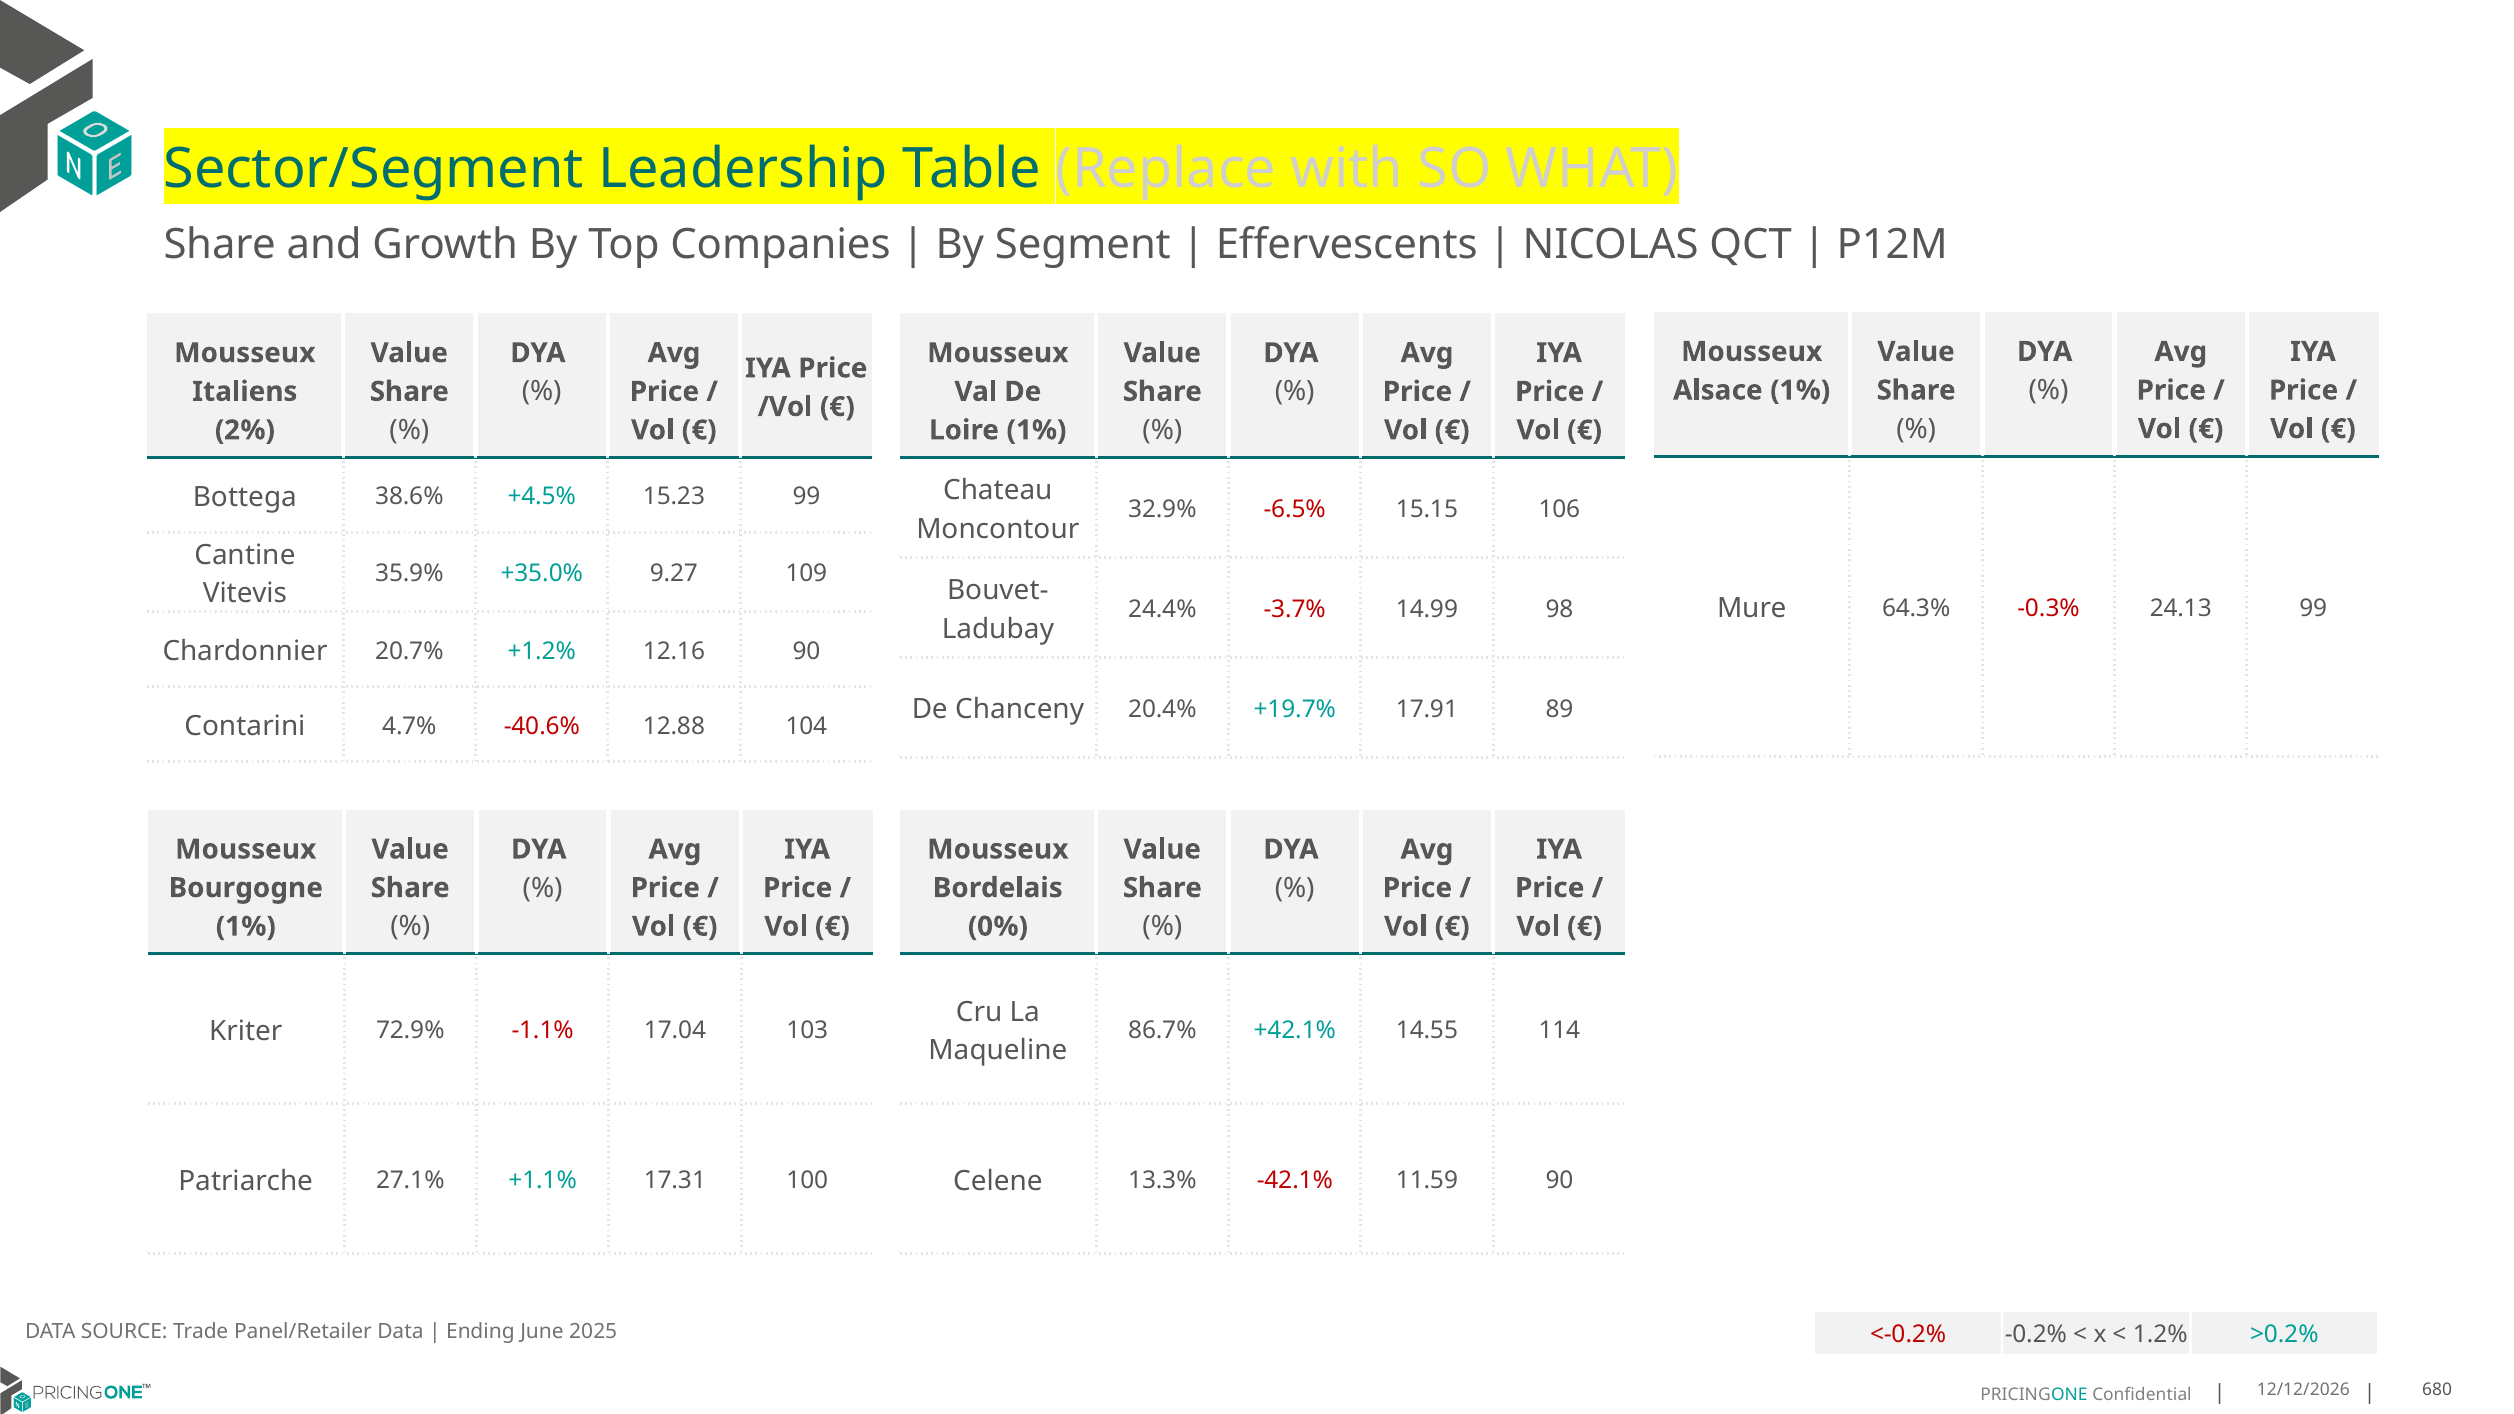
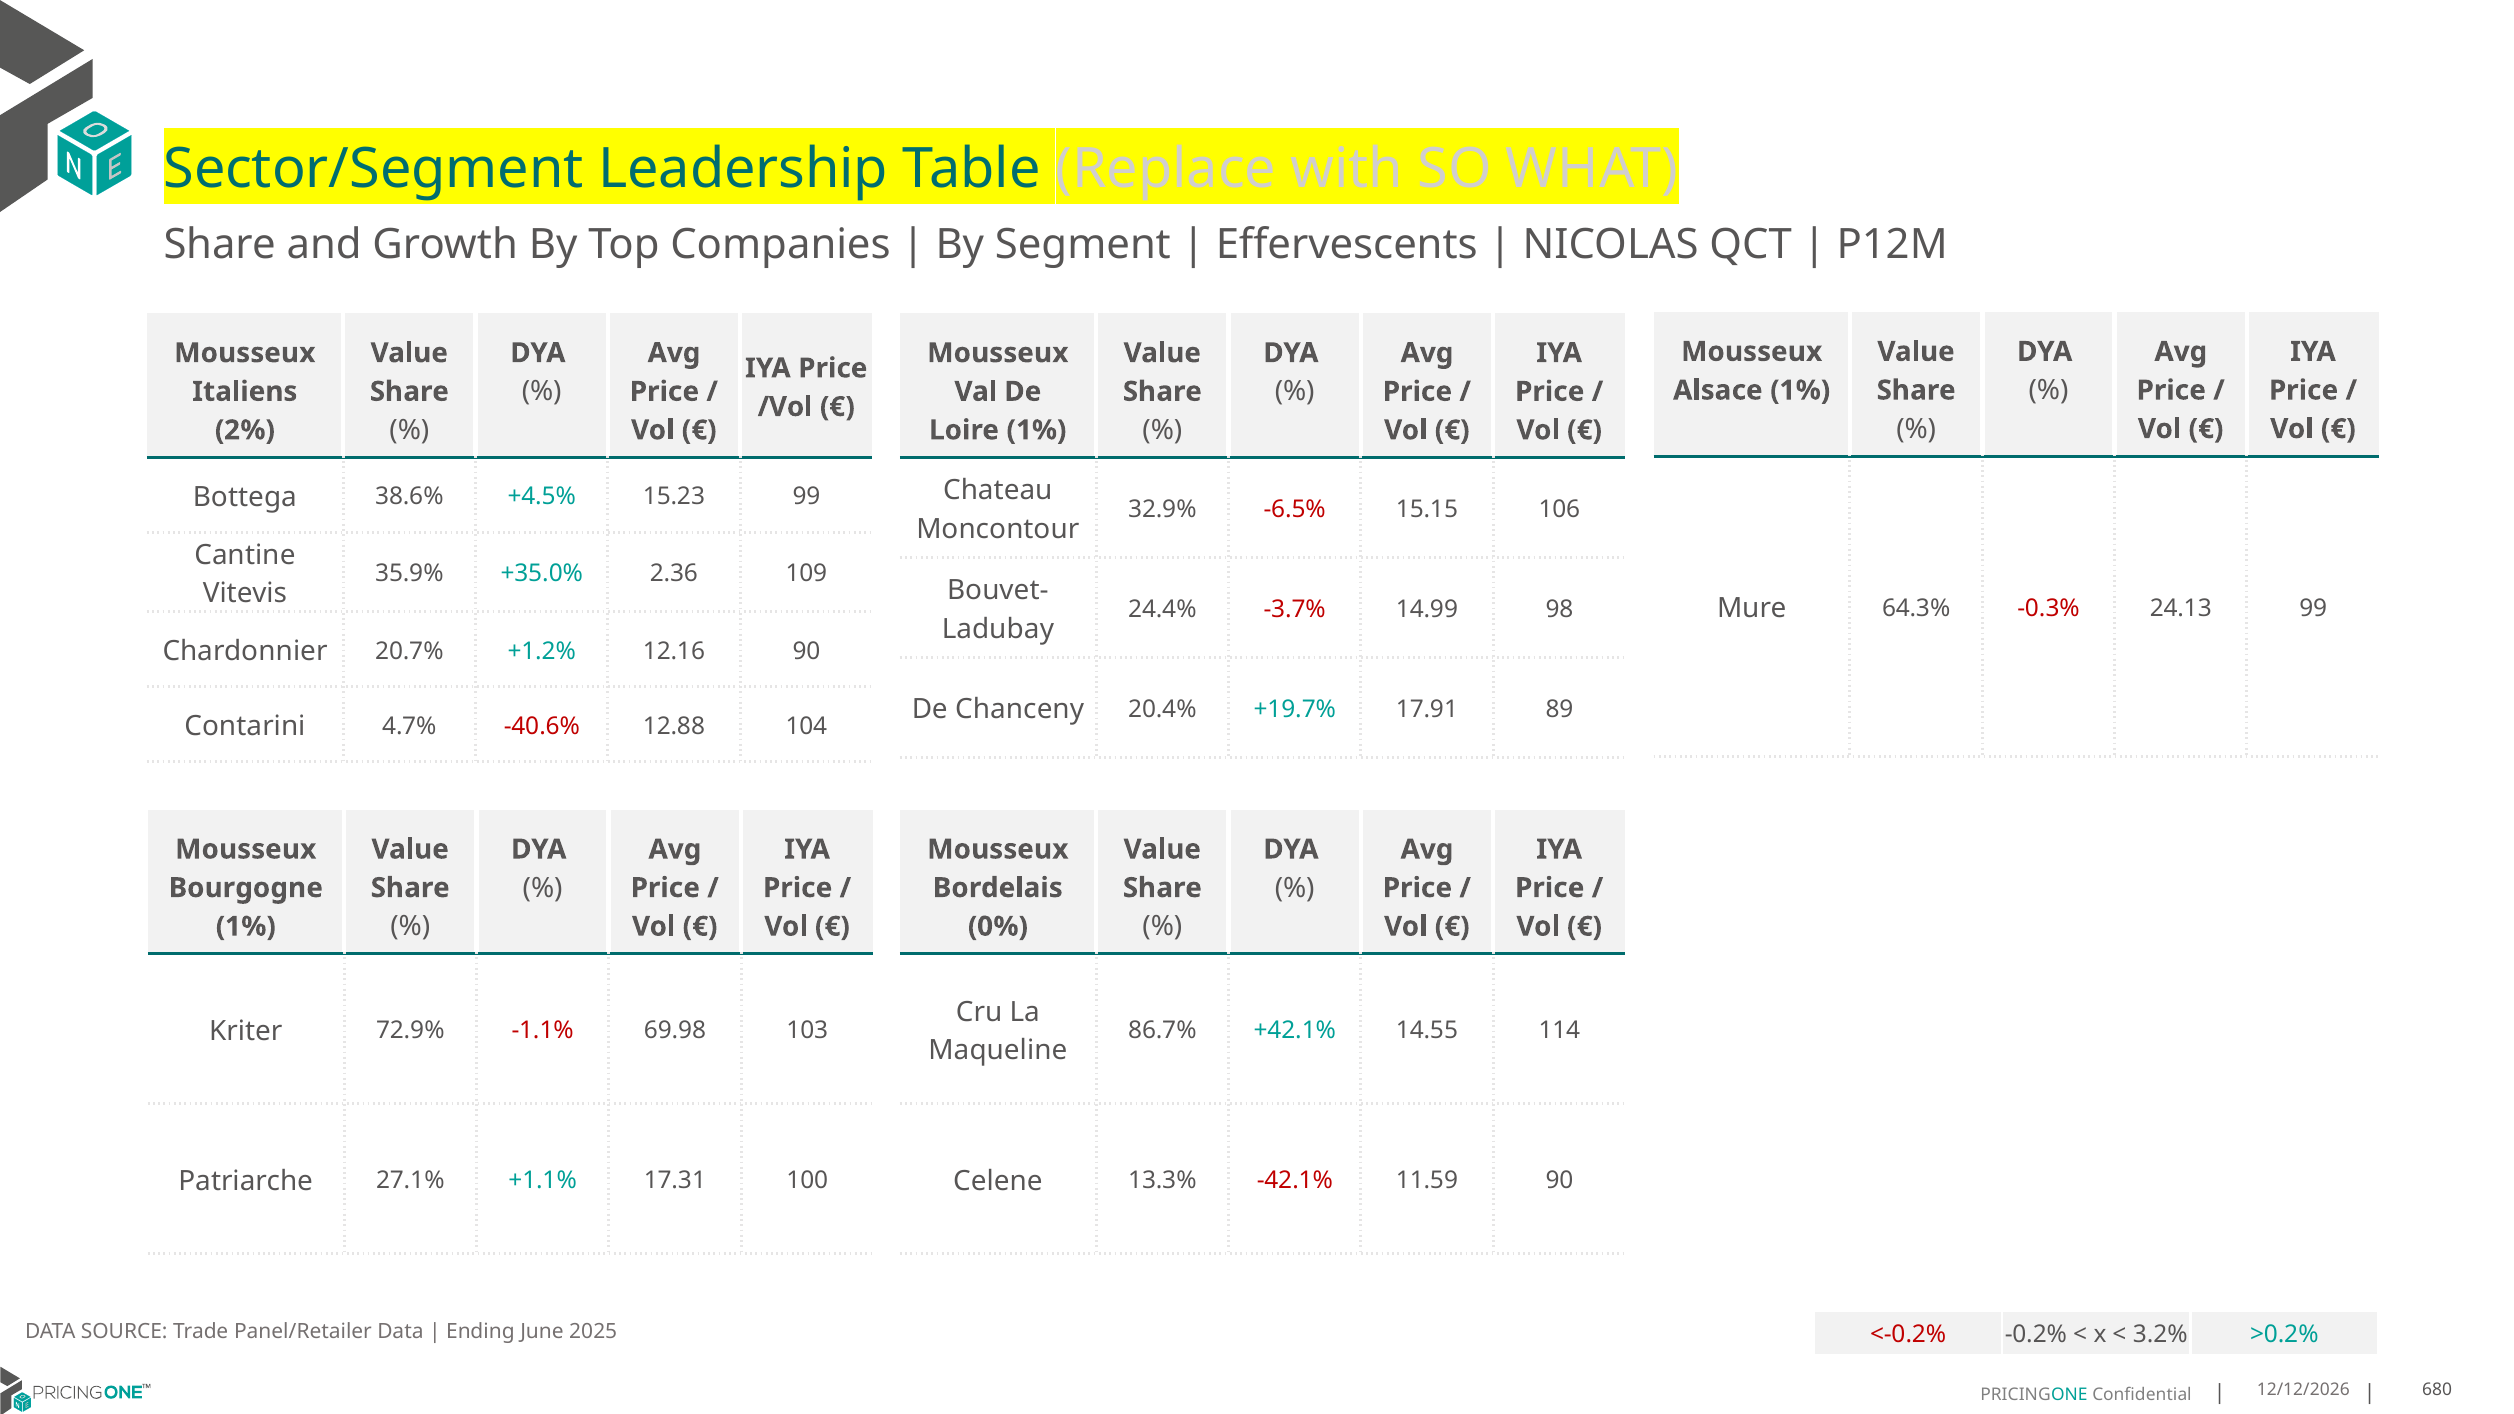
9.27: 9.27 -> 2.36 (674, 574)
17.04: 17.04 -> 69.98 (675, 1031)
1.2%: 1.2% -> 3.2% (2160, 1335)
